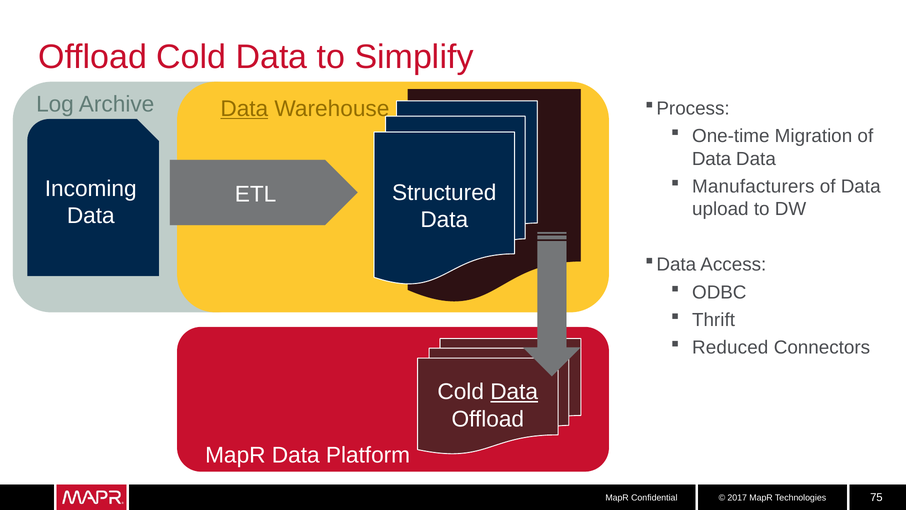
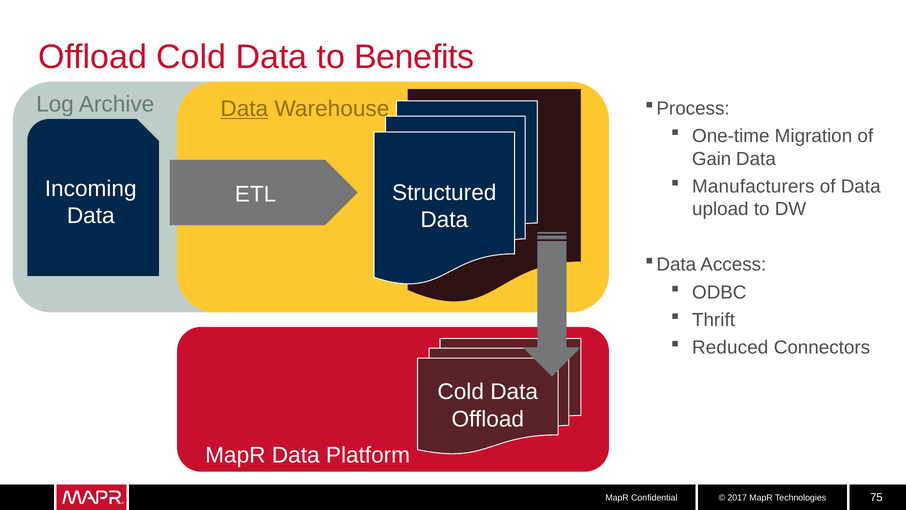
Simplify: Simplify -> Benefits (414, 57)
Data: Data -> Gain (712, 159)
Data underline: present -> none (514, 392)
